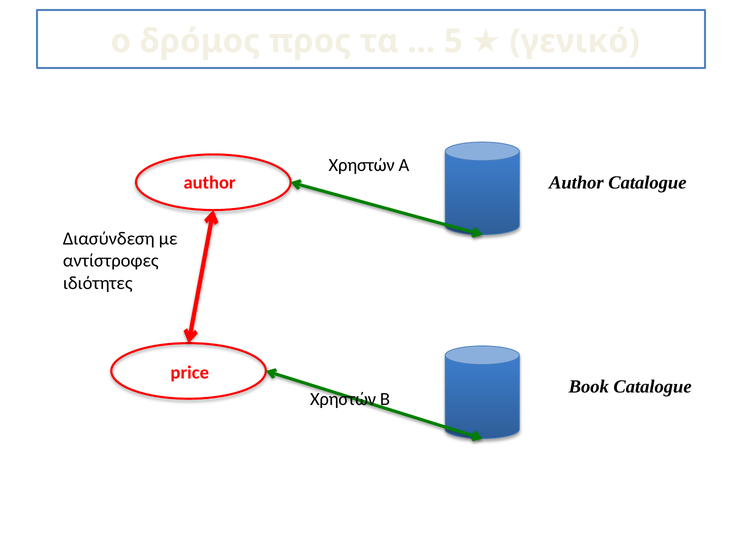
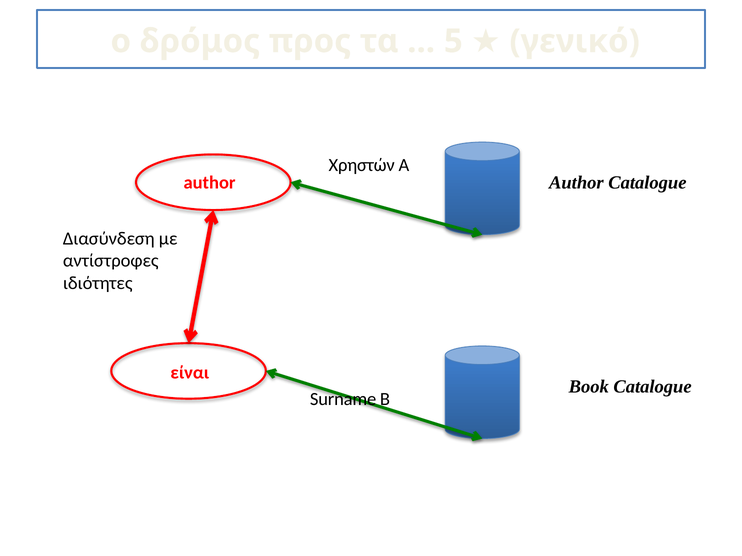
price: price -> είναι (190, 373)
Χρηστών: Χρηστών -> Surname (343, 399)
